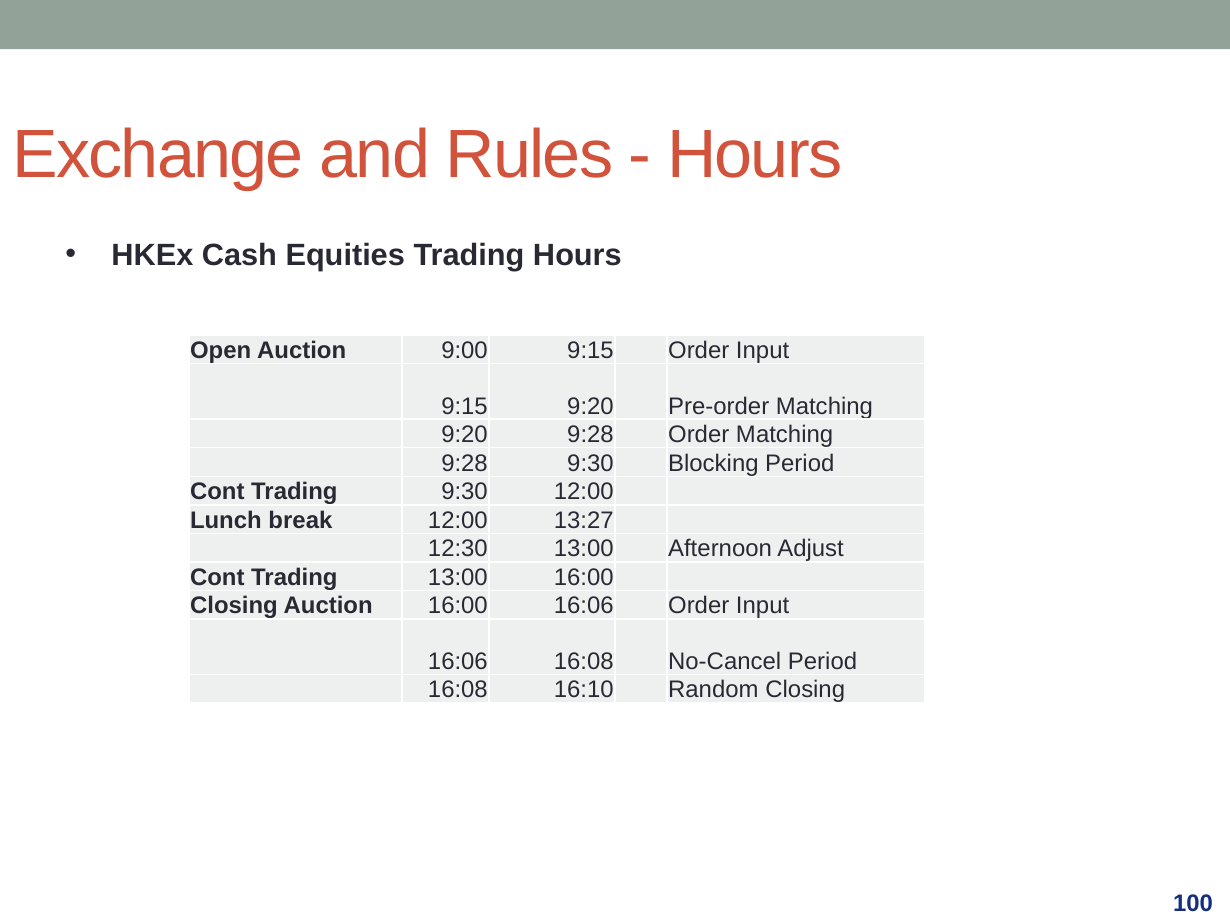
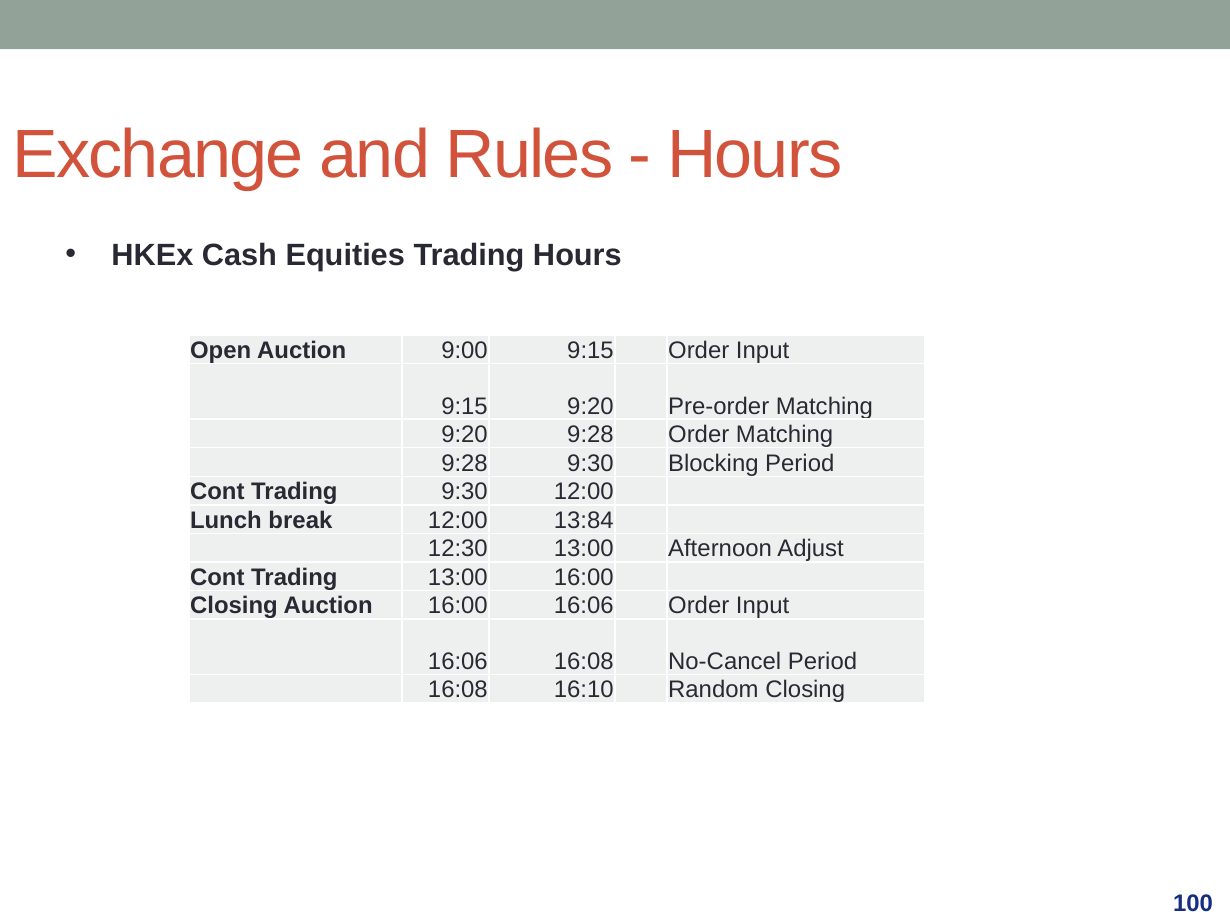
13:27: 13:27 -> 13:84 (584, 521)
